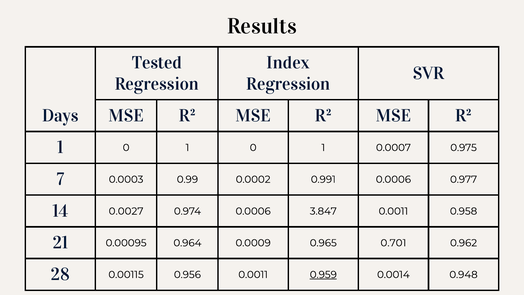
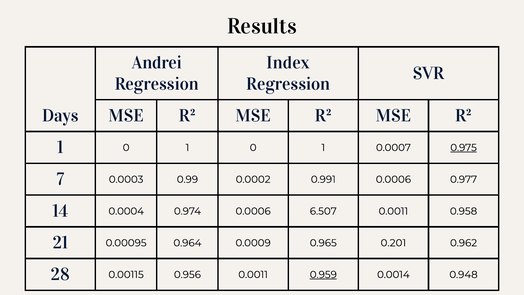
Tested: Tested -> Andrei (157, 63)
0.975 underline: none -> present (464, 148)
0.0027: 0.0027 -> 0.0004 (126, 211)
3.847: 3.847 -> 6.507 (323, 211)
0.701: 0.701 -> 0.201 (393, 243)
